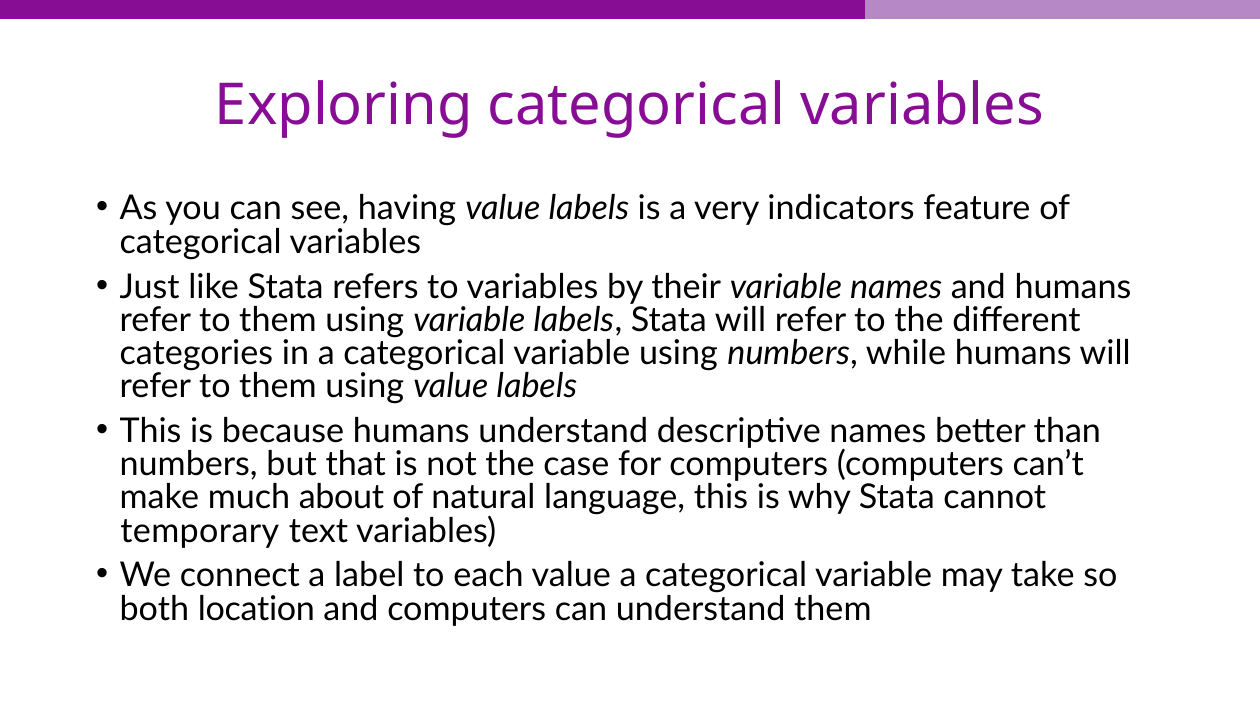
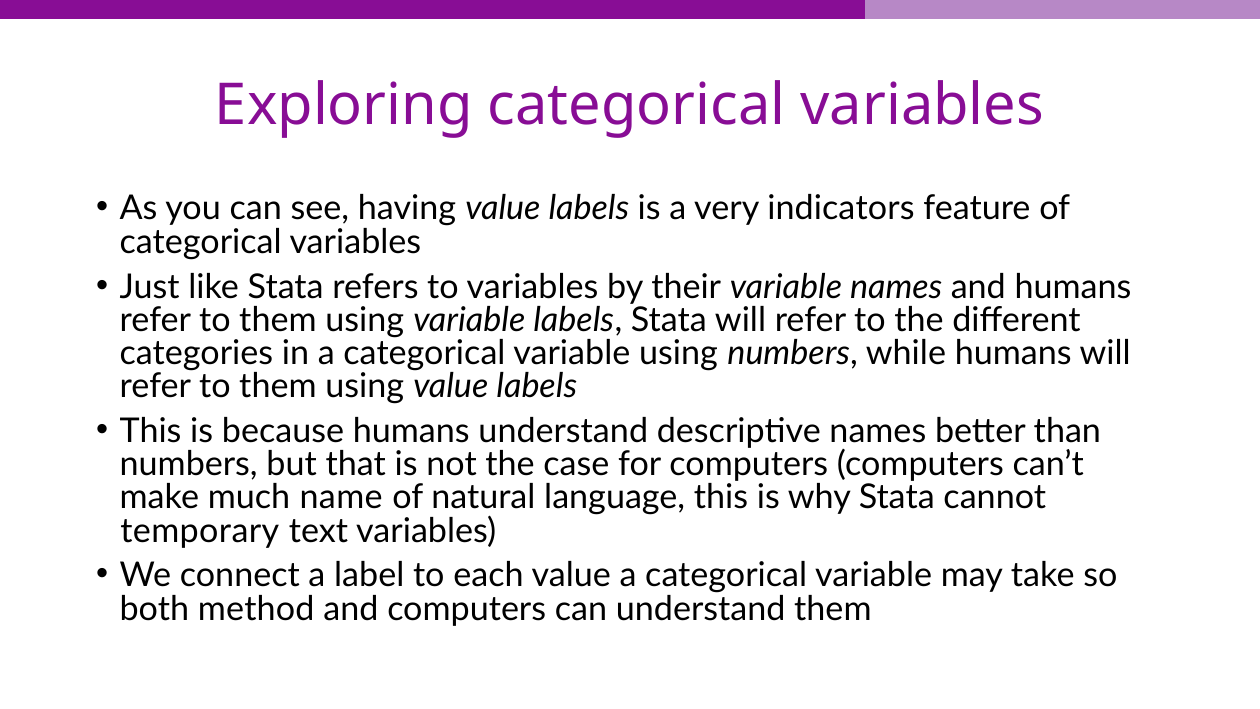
about: about -> name (341, 497)
location: location -> method (256, 609)
